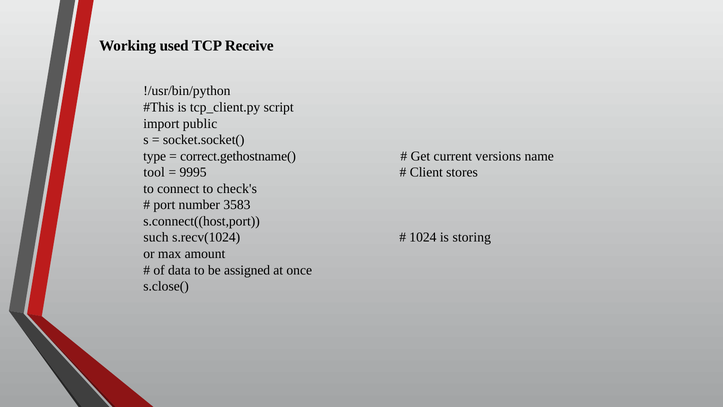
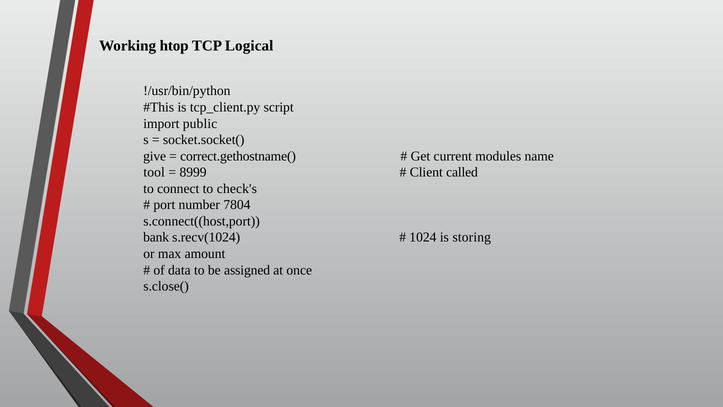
used: used -> htop (174, 46)
Receive: Receive -> Logical (249, 46)
type: type -> give (155, 156)
versions: versions -> modules (498, 156)
9995: 9995 -> 8999 (193, 172)
stores: stores -> called (462, 172)
3583: 3583 -> 7804 (237, 205)
such: such -> bank (156, 237)
